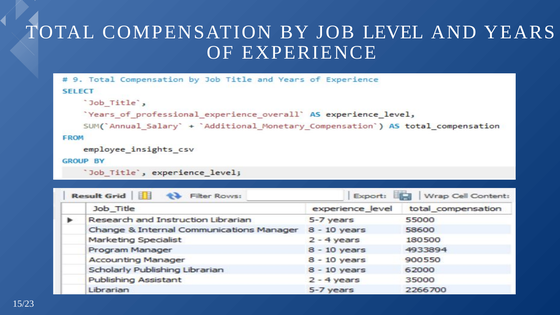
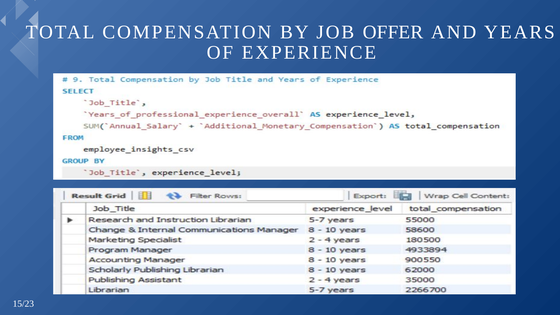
LEVEL: LEVEL -> OFFER (393, 32)
